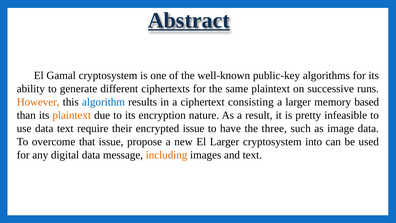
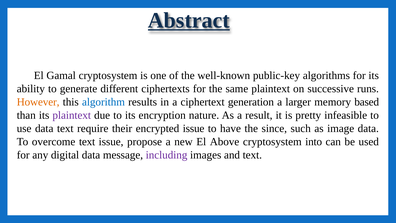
consisting: consisting -> generation (251, 102)
plaintext colour: orange -> purple (72, 115)
three: three -> since (274, 128)
overcome that: that -> text (87, 142)
El Larger: Larger -> Above (225, 142)
including colour: orange -> purple (167, 155)
